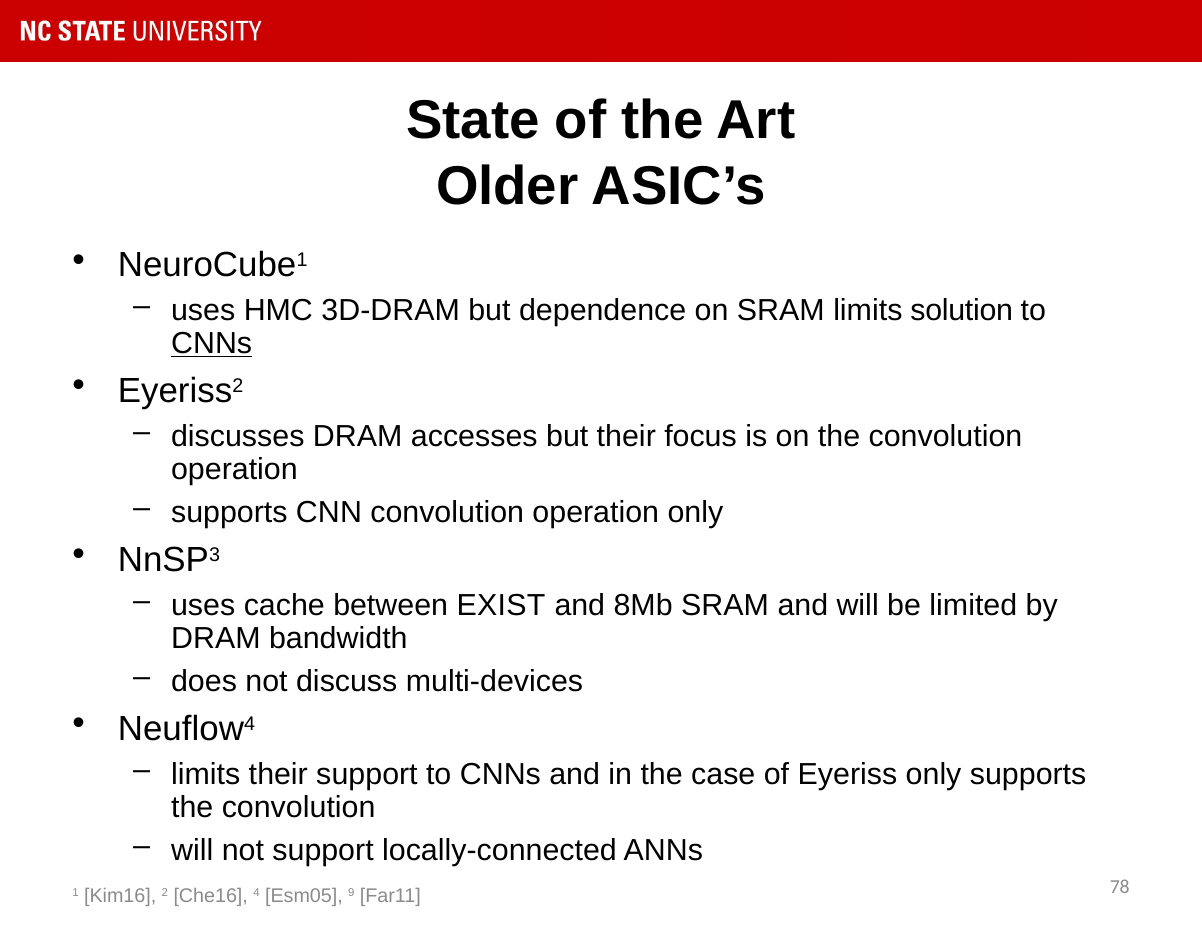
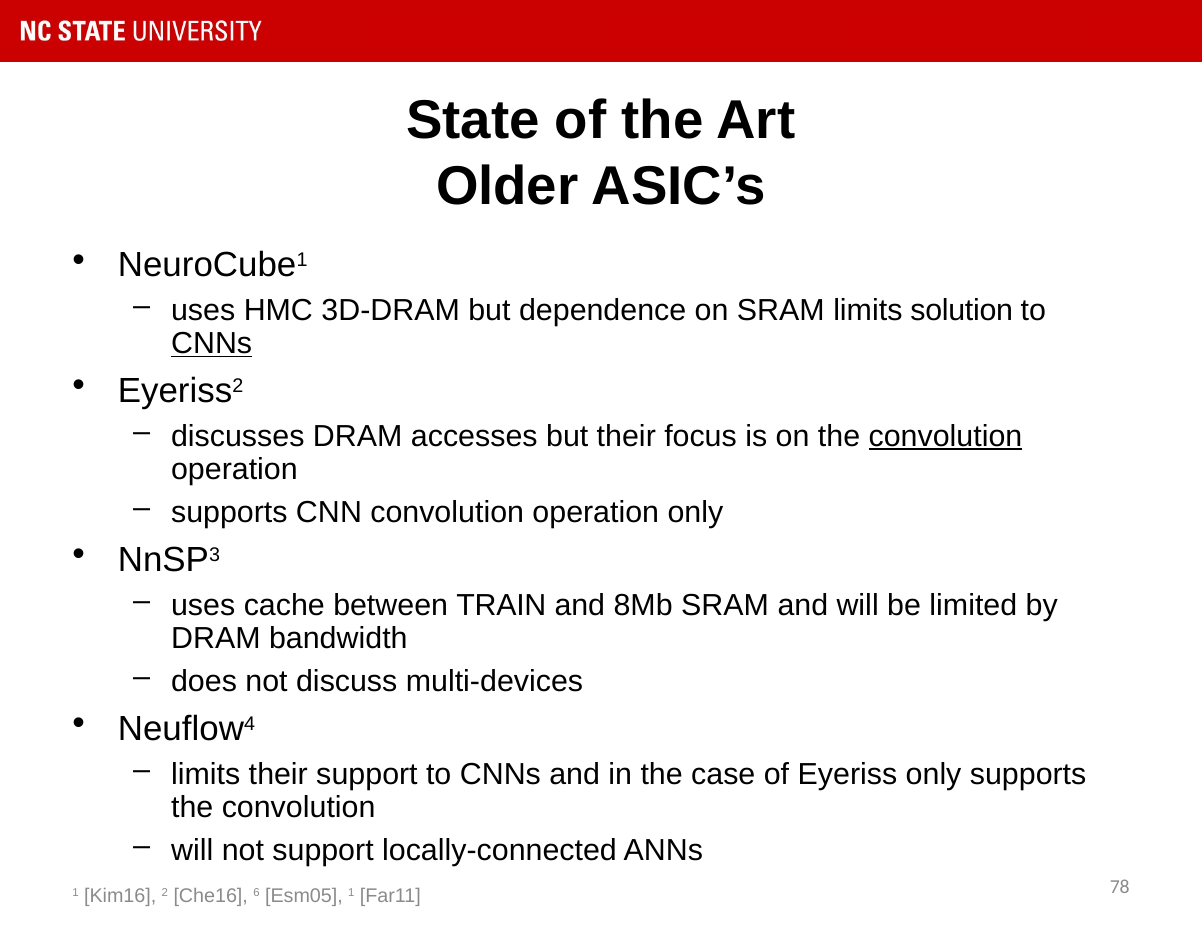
convolution underline: none -> present (945, 436)
EXIST: EXIST -> TRAIN (501, 605)
4: 4 -> 6 (256, 893)
Esm05 9: 9 -> 1 (351, 893)
